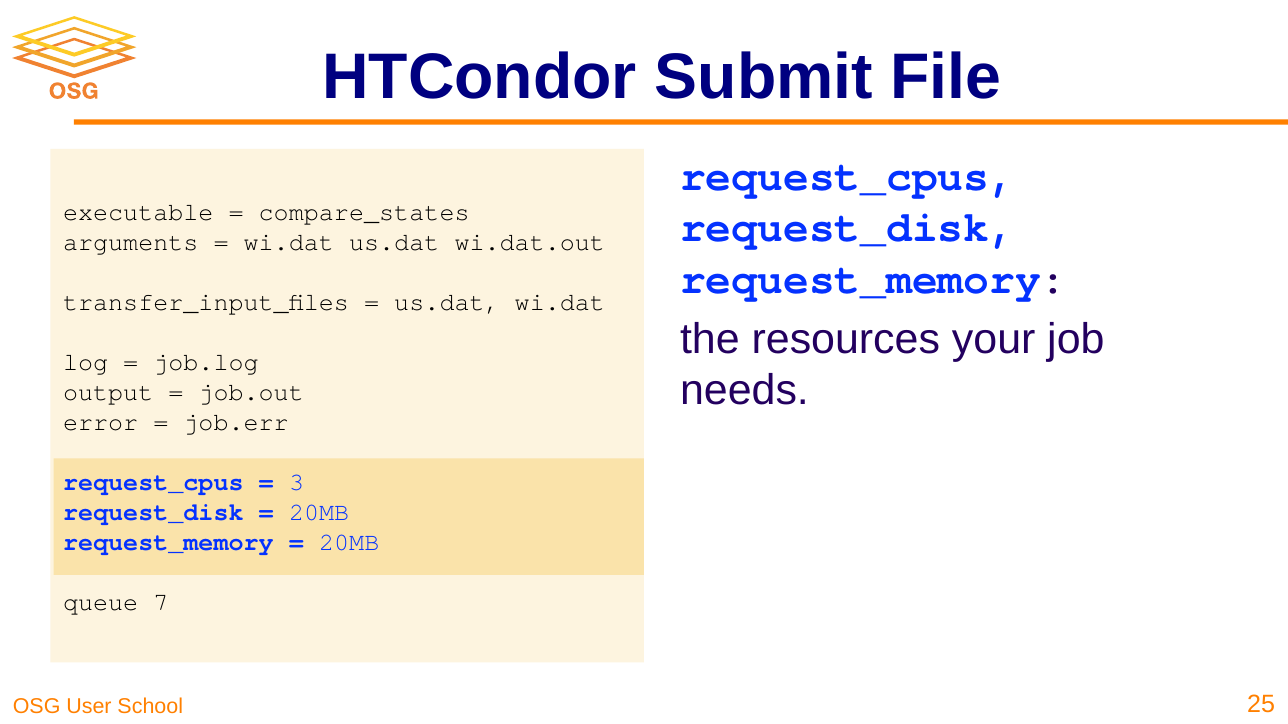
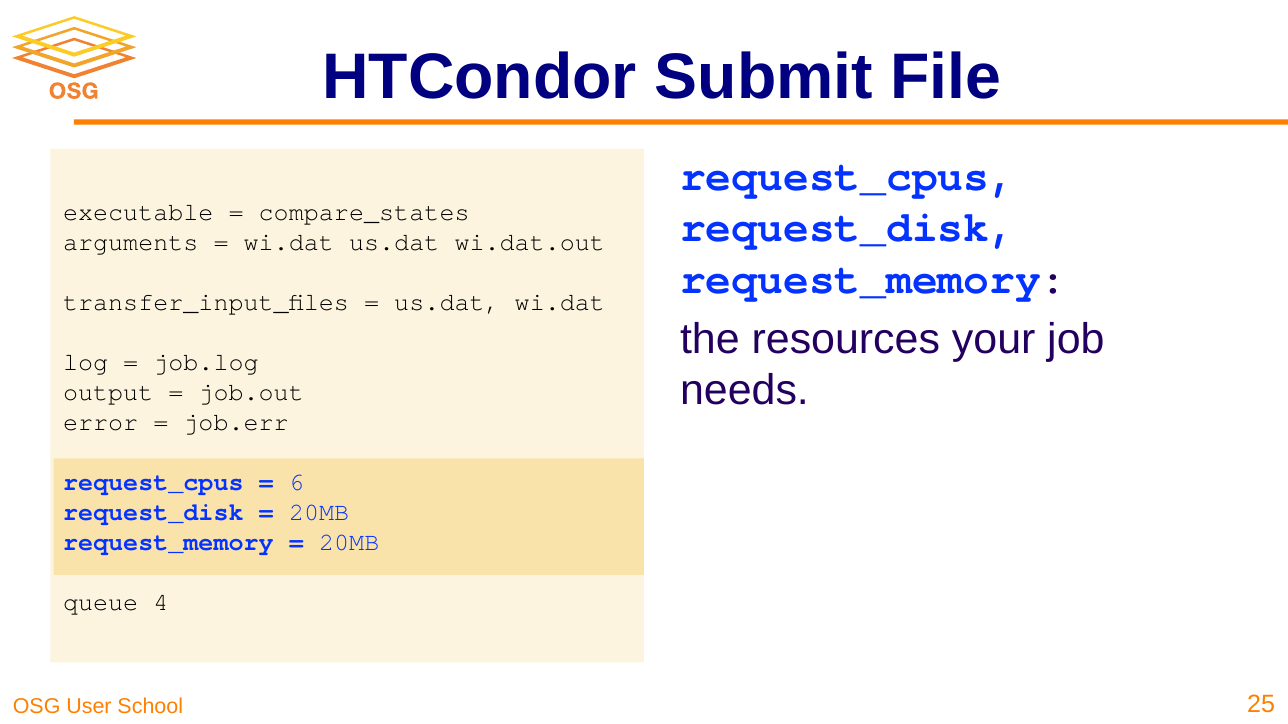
3: 3 -> 6 (297, 483)
7: 7 -> 4 (161, 603)
